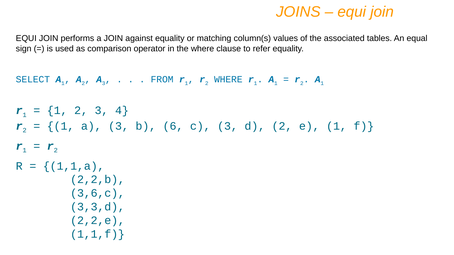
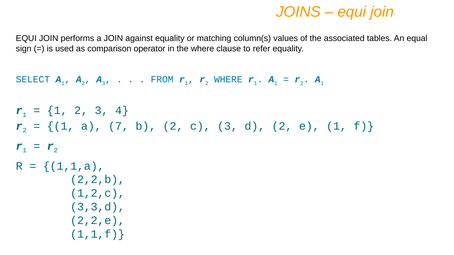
1 a 3: 3 -> 7 (119, 126)
b 6: 6 -> 2 (173, 126)
3,6,c: 3,6,c -> 1,2,c (98, 193)
